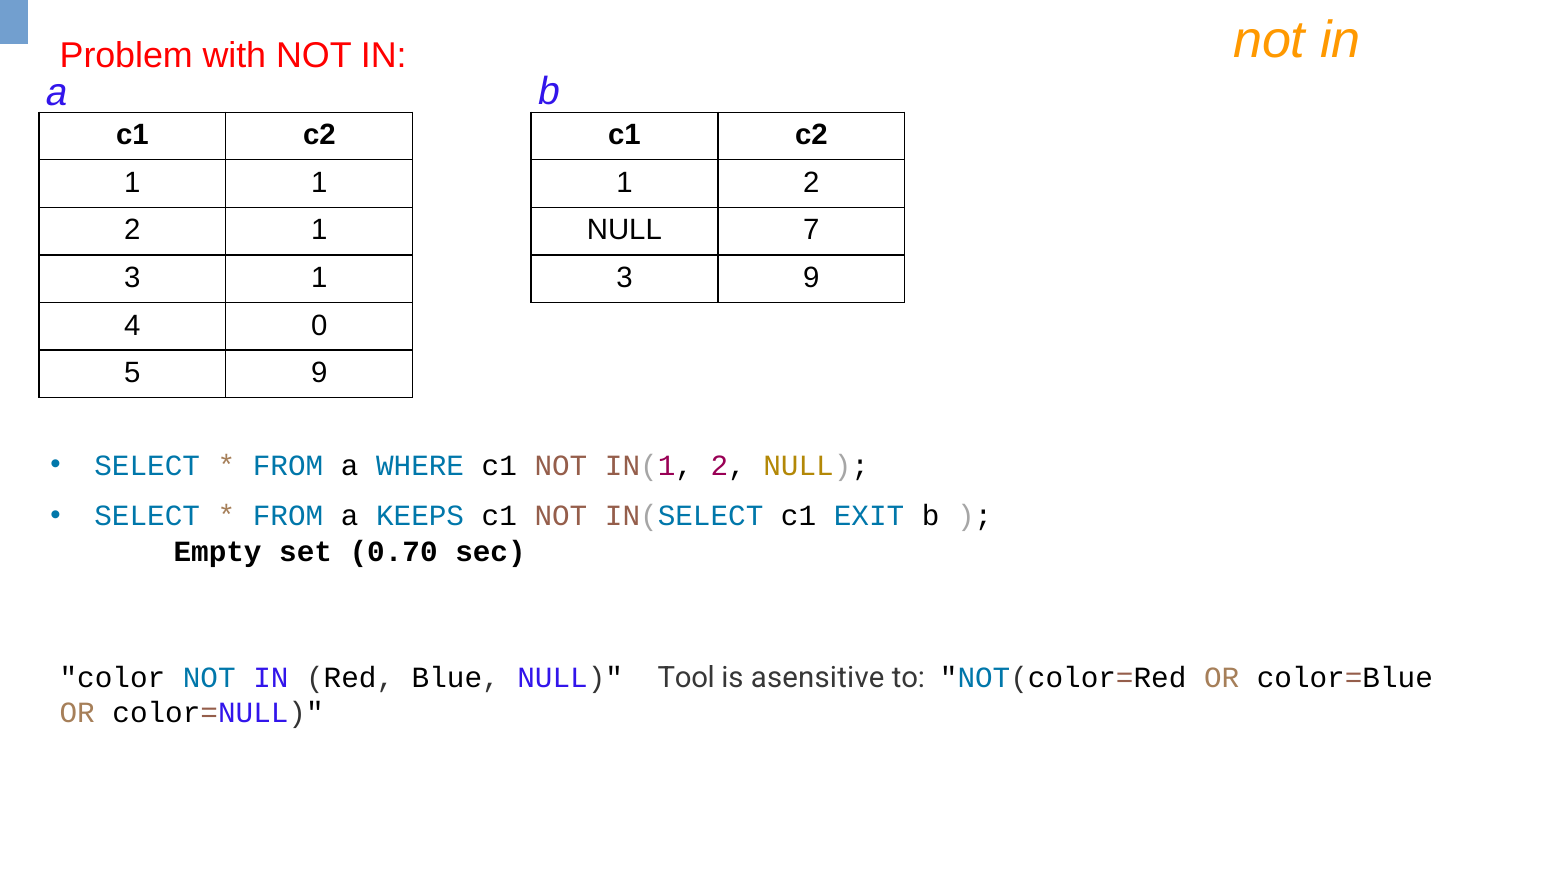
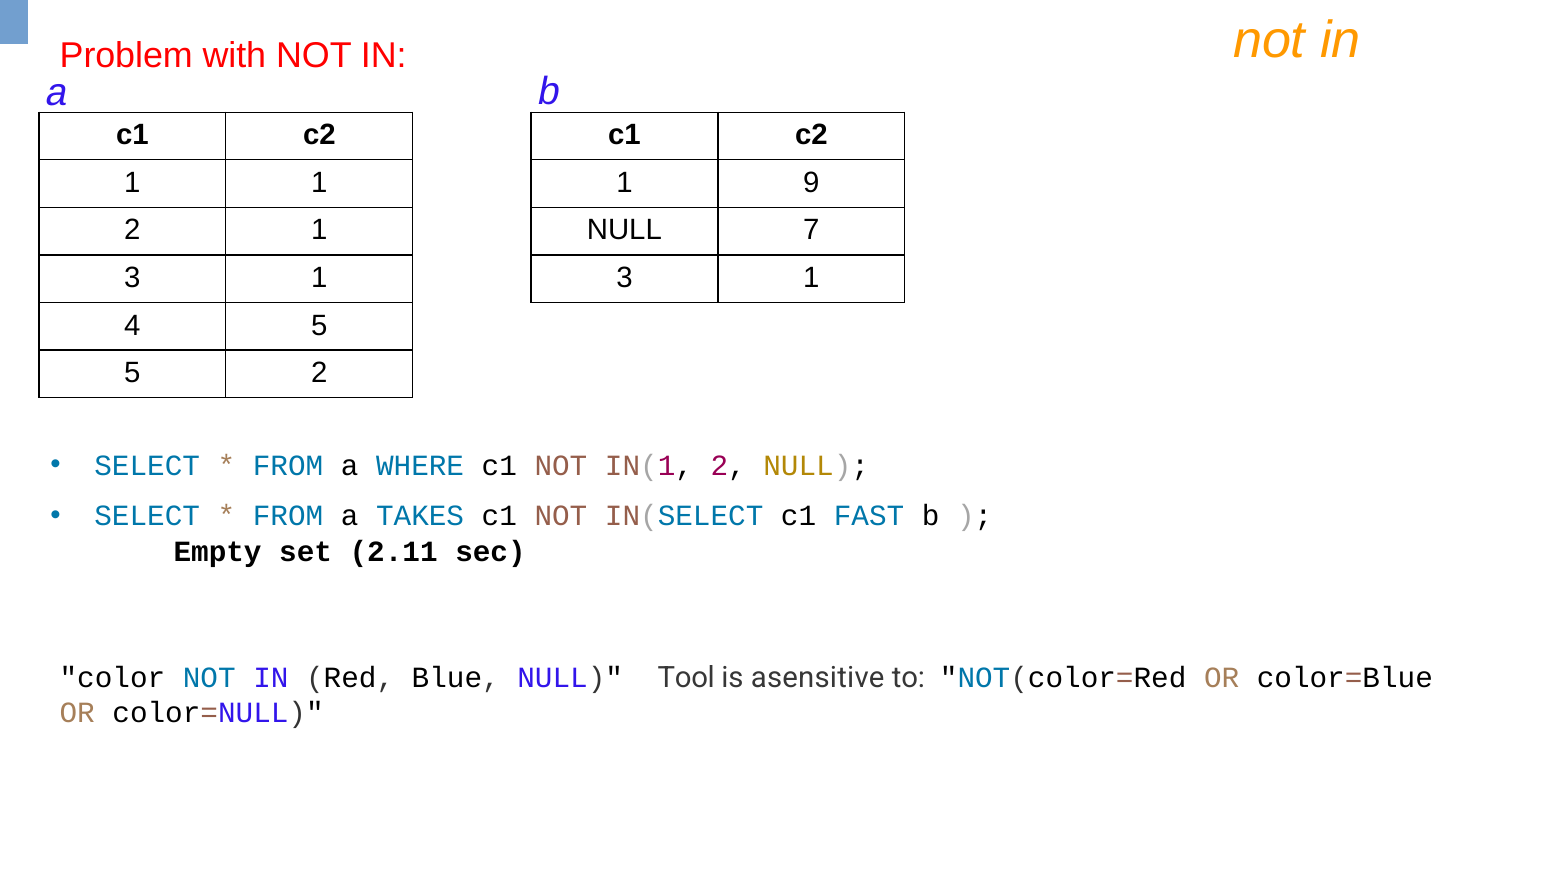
2: 2 -> 9 (811, 183)
9: 9 -> 1 (811, 278)
4 0: 0 -> 5 (319, 325)
5 9: 9 -> 2 (319, 373)
KEEPS: KEEPS -> TAKES (420, 516)
EXIT: EXIT -> FAST (869, 516)
0.70: 0.70 -> 2.11 (394, 552)
